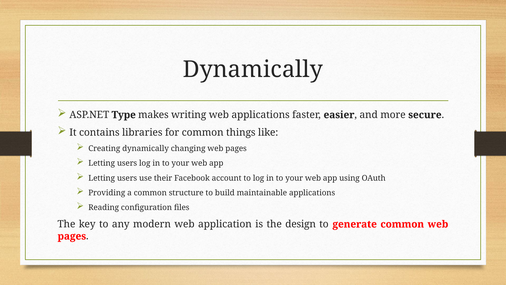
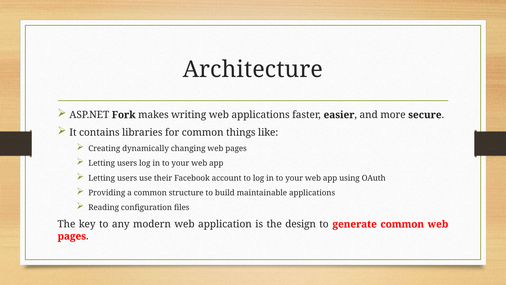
Dynamically: Dynamically -> Architecture (253, 69)
Type: Type -> Fork (124, 115)
